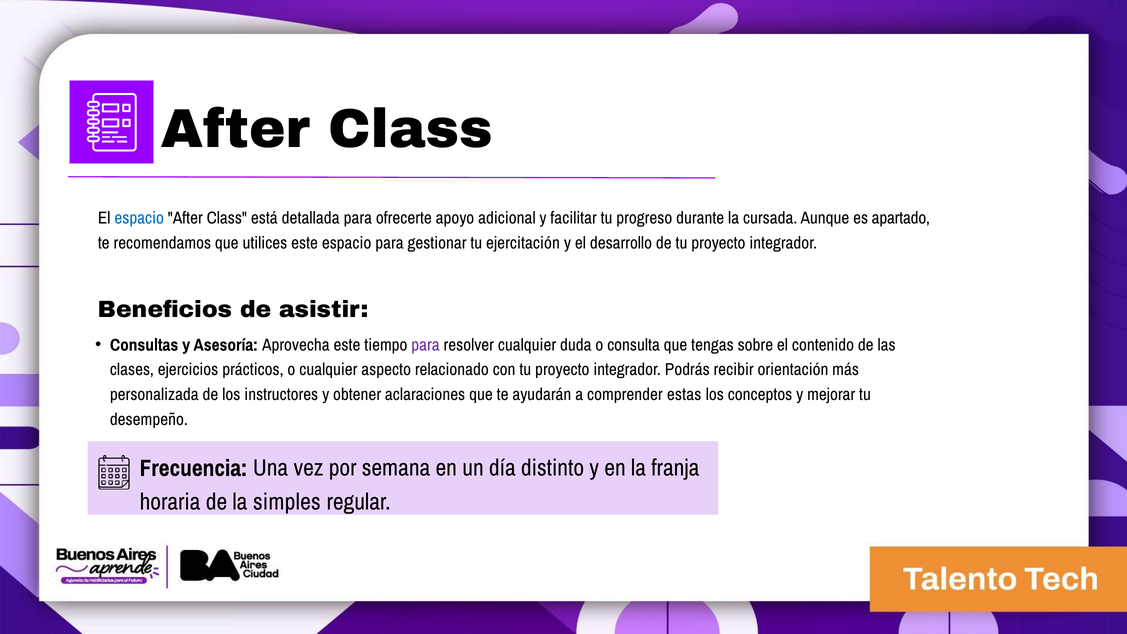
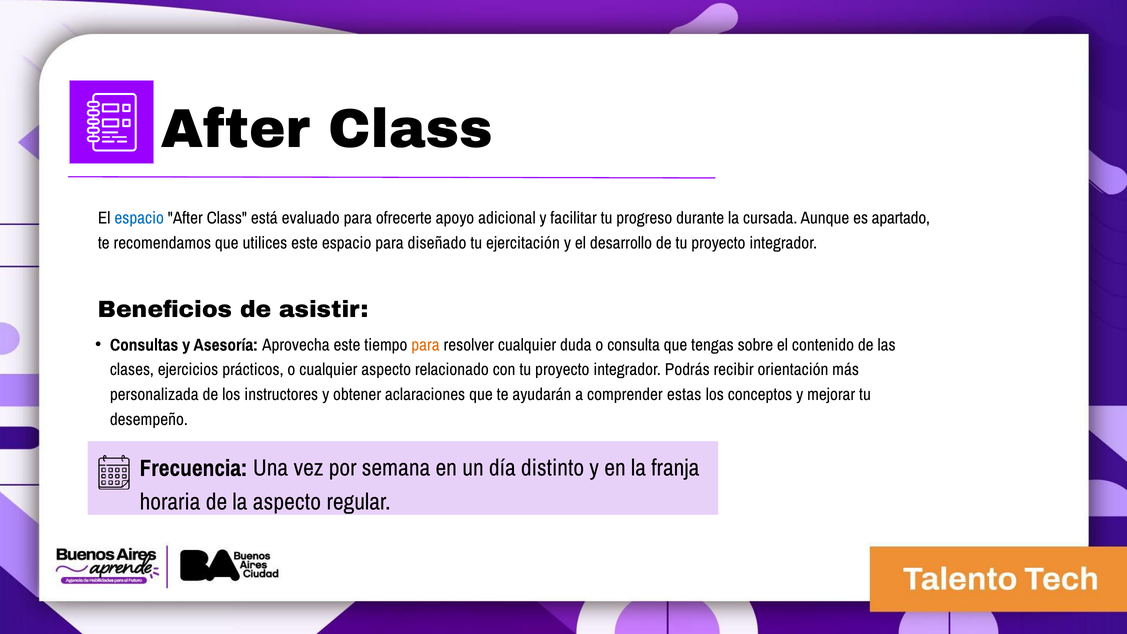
detallada: detallada -> evaluado (311, 218)
gestionar: gestionar -> diseñado (437, 243)
para colour: purple -> orange (426, 345)
la simples: simples -> aspecto (287, 502)
